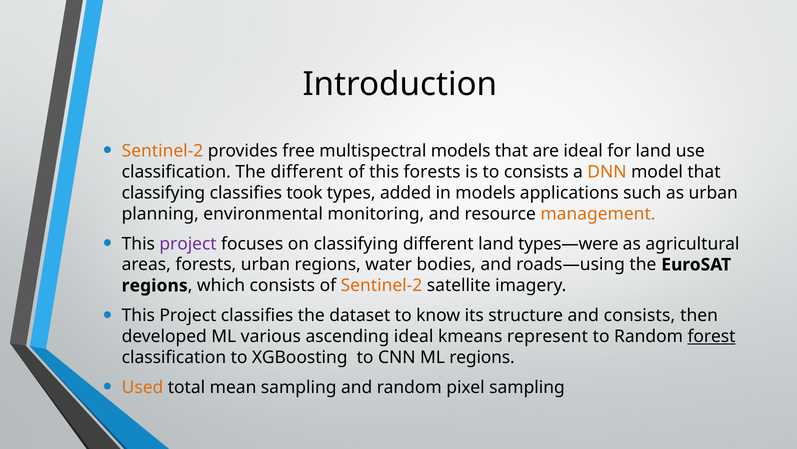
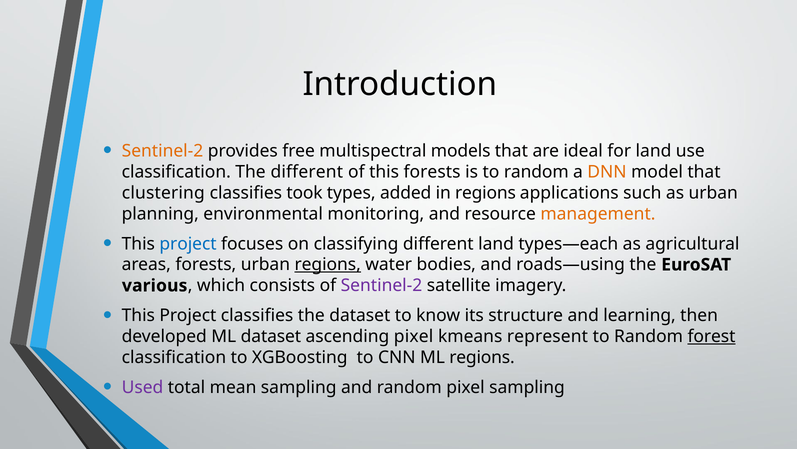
is to consists: consists -> random (536, 172)
classifying: classifying -> clustering (163, 193)
in models: models -> regions (485, 193)
project colour: purple -> blue (188, 243)
types—were: types—were -> types—each (568, 243)
regions underline: none -> present (328, 264)
regions: regions -> various (155, 285)
Sentinel-2 colour: orange -> purple (381, 285)
and consists: consists -> learning (640, 315)
ML various: various -> dataset (271, 336)
ascending ideal: ideal -> pixel (414, 336)
Used colour: orange -> purple (142, 387)
